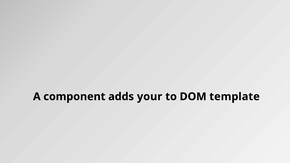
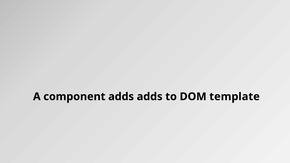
adds your: your -> adds (150, 97)
